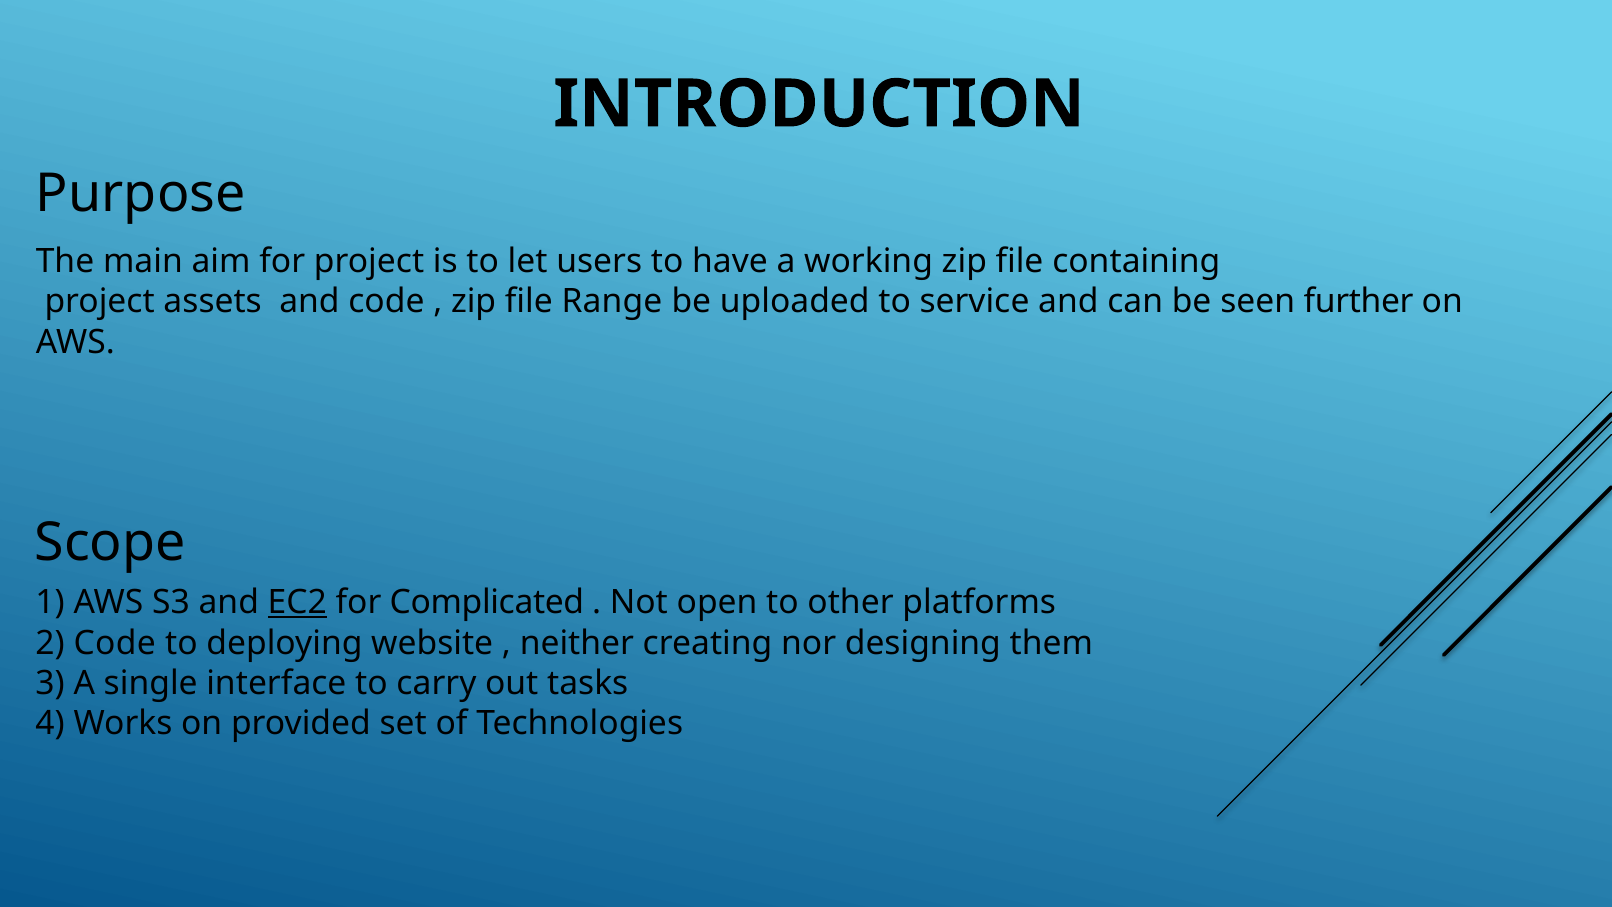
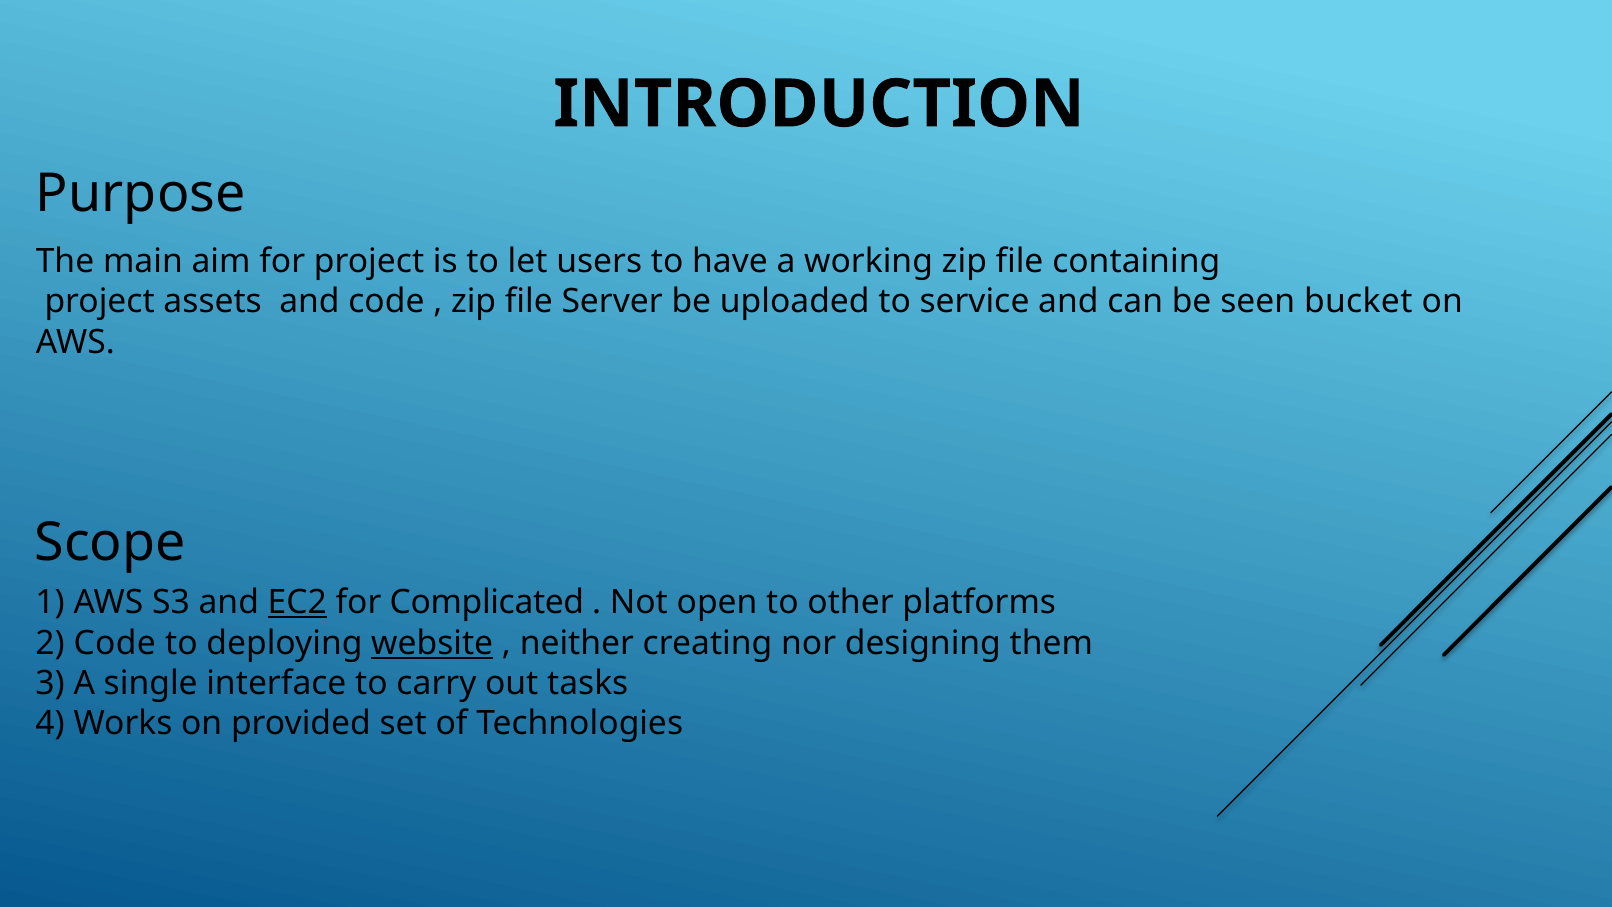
Range: Range -> Server (612, 302)
further: further -> bucket (1358, 302)
website underline: none -> present (432, 643)
